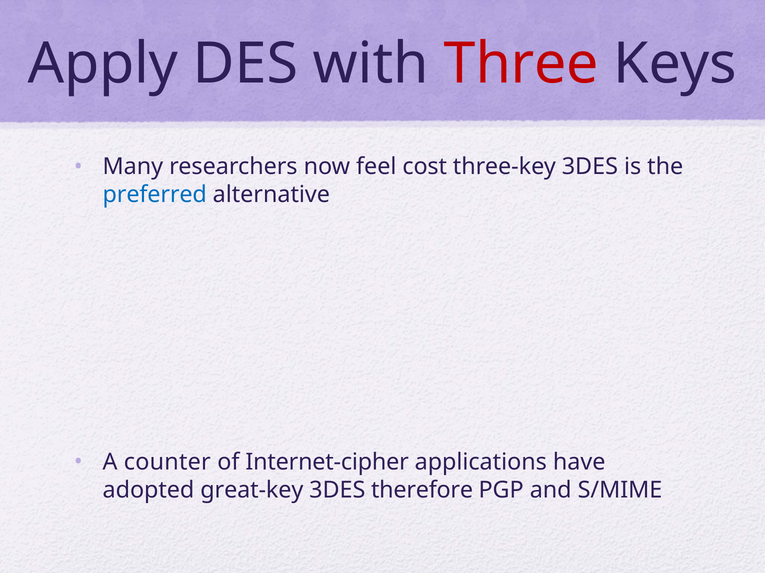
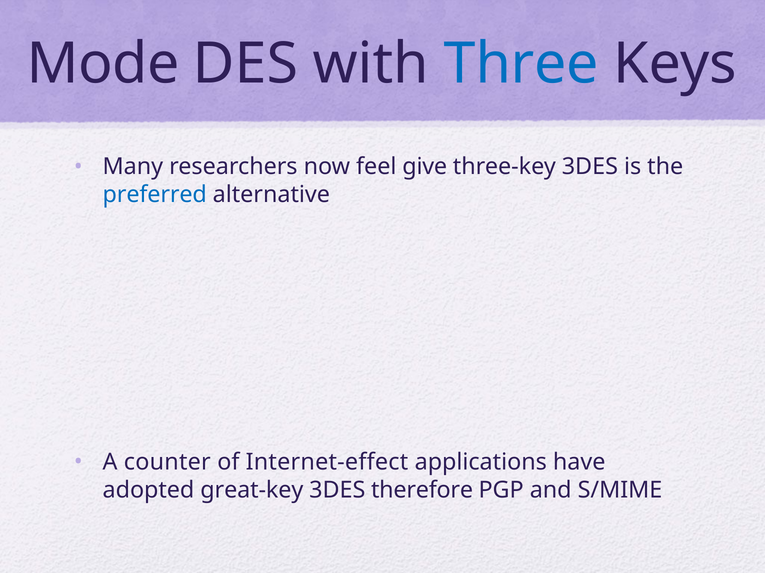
Apply: Apply -> Mode (103, 64)
Three colour: red -> blue (521, 64)
cost: cost -> give (425, 167)
Internet-cipher: Internet-cipher -> Internet-effect (327, 463)
